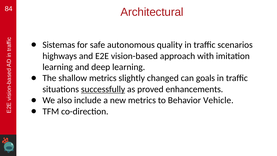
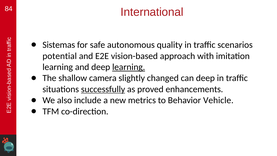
Architectural: Architectural -> International (152, 12)
highways: highways -> potential (60, 56)
learning underline: none -> present (129, 67)
shallow metrics: metrics -> camera (103, 78)
can goals: goals -> deep (205, 78)
